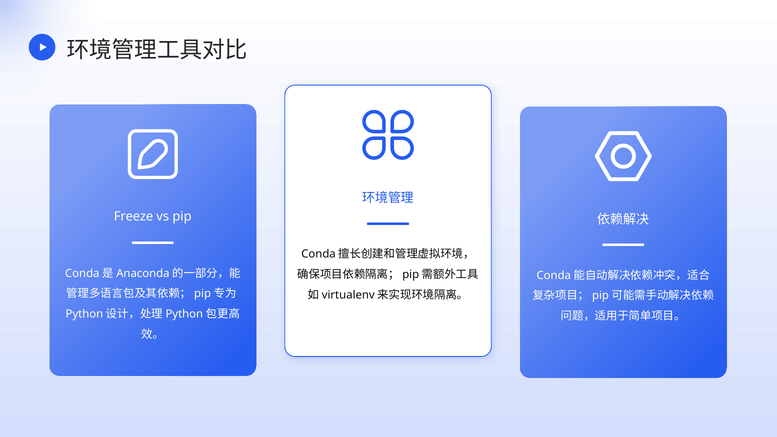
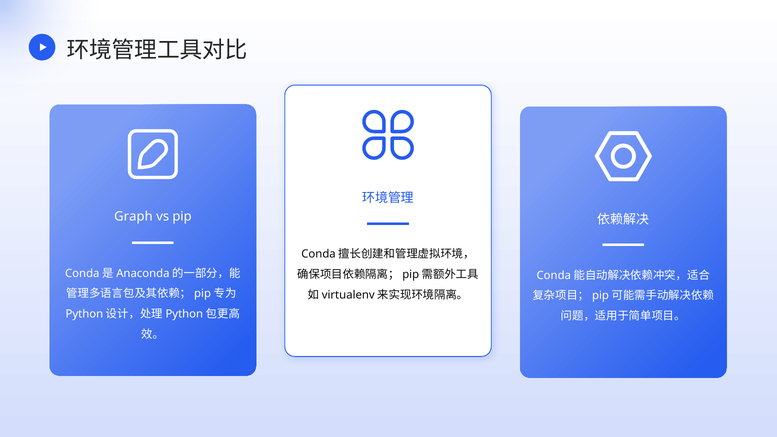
Freeze: Freeze -> Graph (133, 216)
